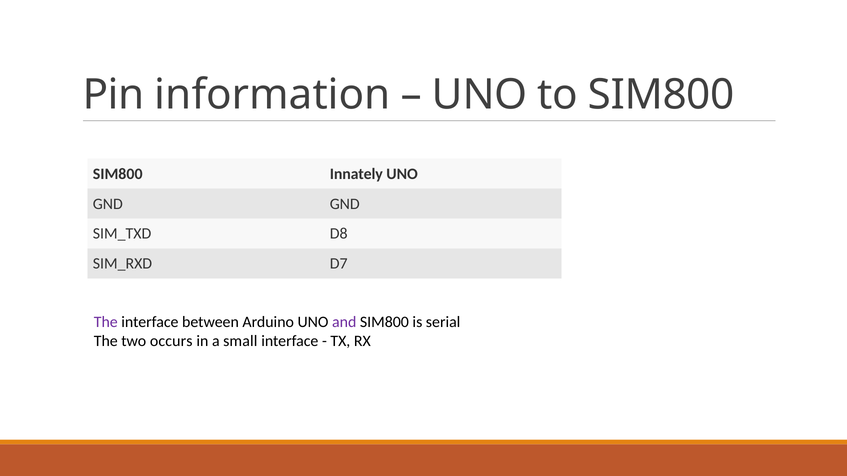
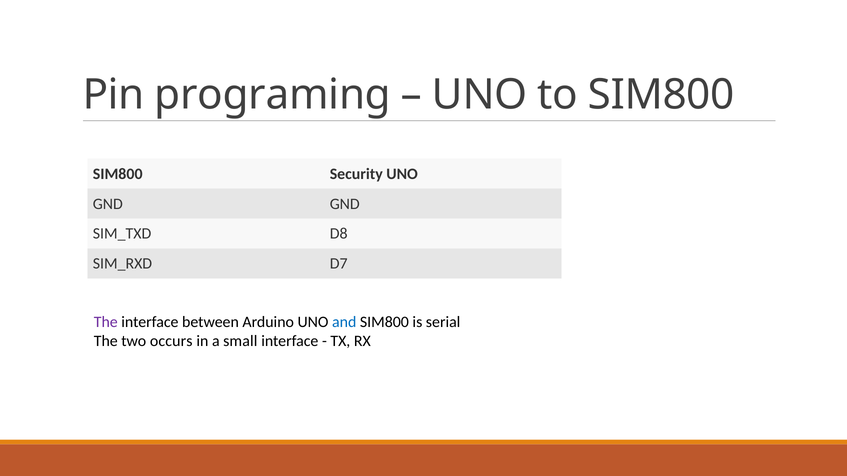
information: information -> programing (273, 95)
Innately: Innately -> Security (356, 174)
and colour: purple -> blue (344, 322)
